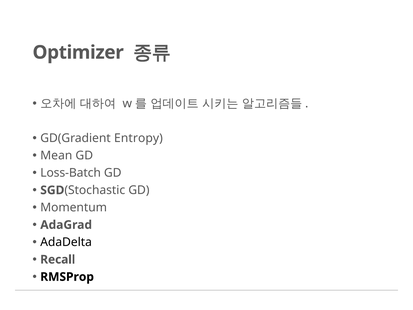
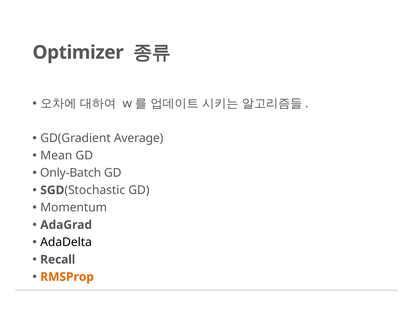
Entropy: Entropy -> Average (139, 138)
Loss-Batch: Loss-Batch -> Only-Batch (71, 173)
RMSProp colour: black -> orange (67, 277)
